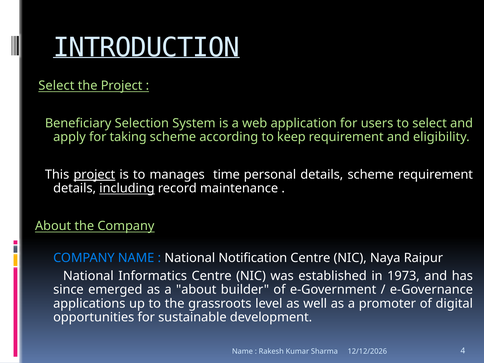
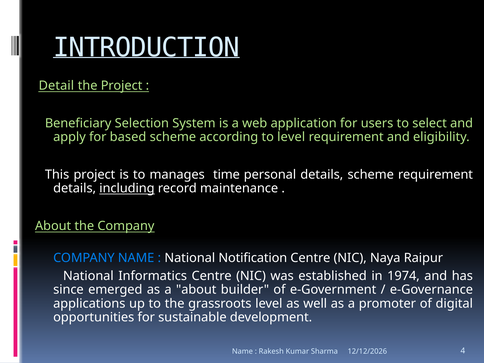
Select: Select -> Detail (56, 86)
taking: taking -> based (128, 137)
to keep: keep -> level (291, 137)
project underline: present -> none (94, 175)
1973: 1973 -> 1974 (403, 276)
